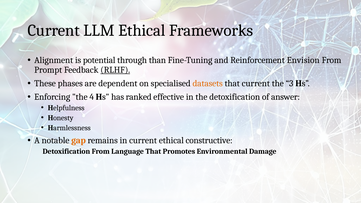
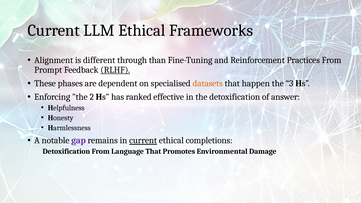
potential: potential -> different (99, 60)
Envision: Envision -> Practices (303, 60)
that current: current -> happen (256, 83)
4: 4 -> 2 (92, 97)
gap colour: orange -> purple (79, 141)
current underline: none -> present (143, 141)
constructive: constructive -> completions (209, 141)
